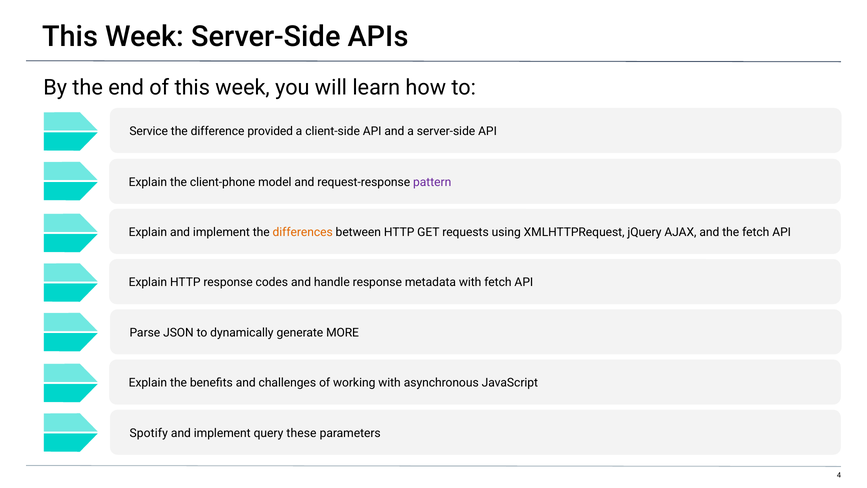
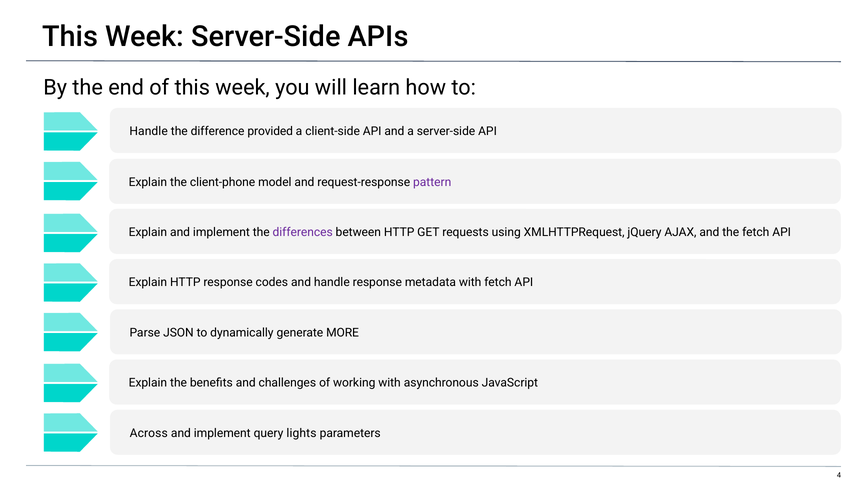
Service: Service -> Handle (149, 131)
differences colour: orange -> purple (303, 232)
Spotify: Spotify -> Across (149, 433)
these: these -> lights (301, 433)
